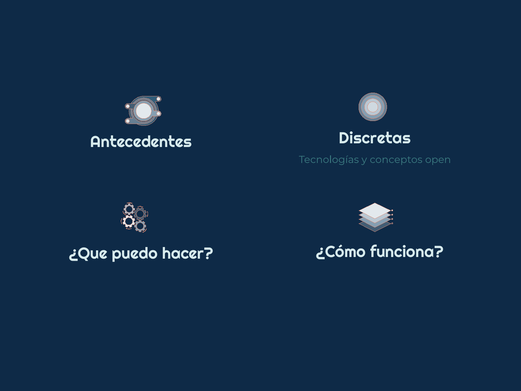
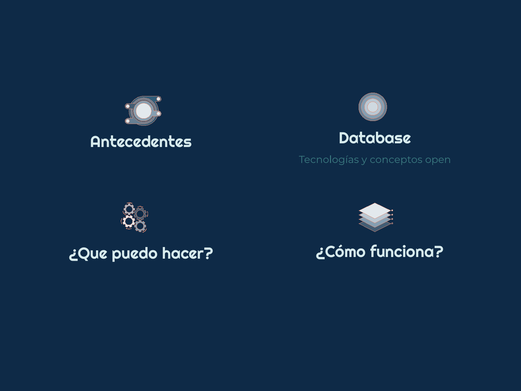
Discretas: Discretas -> Database (375, 138)
